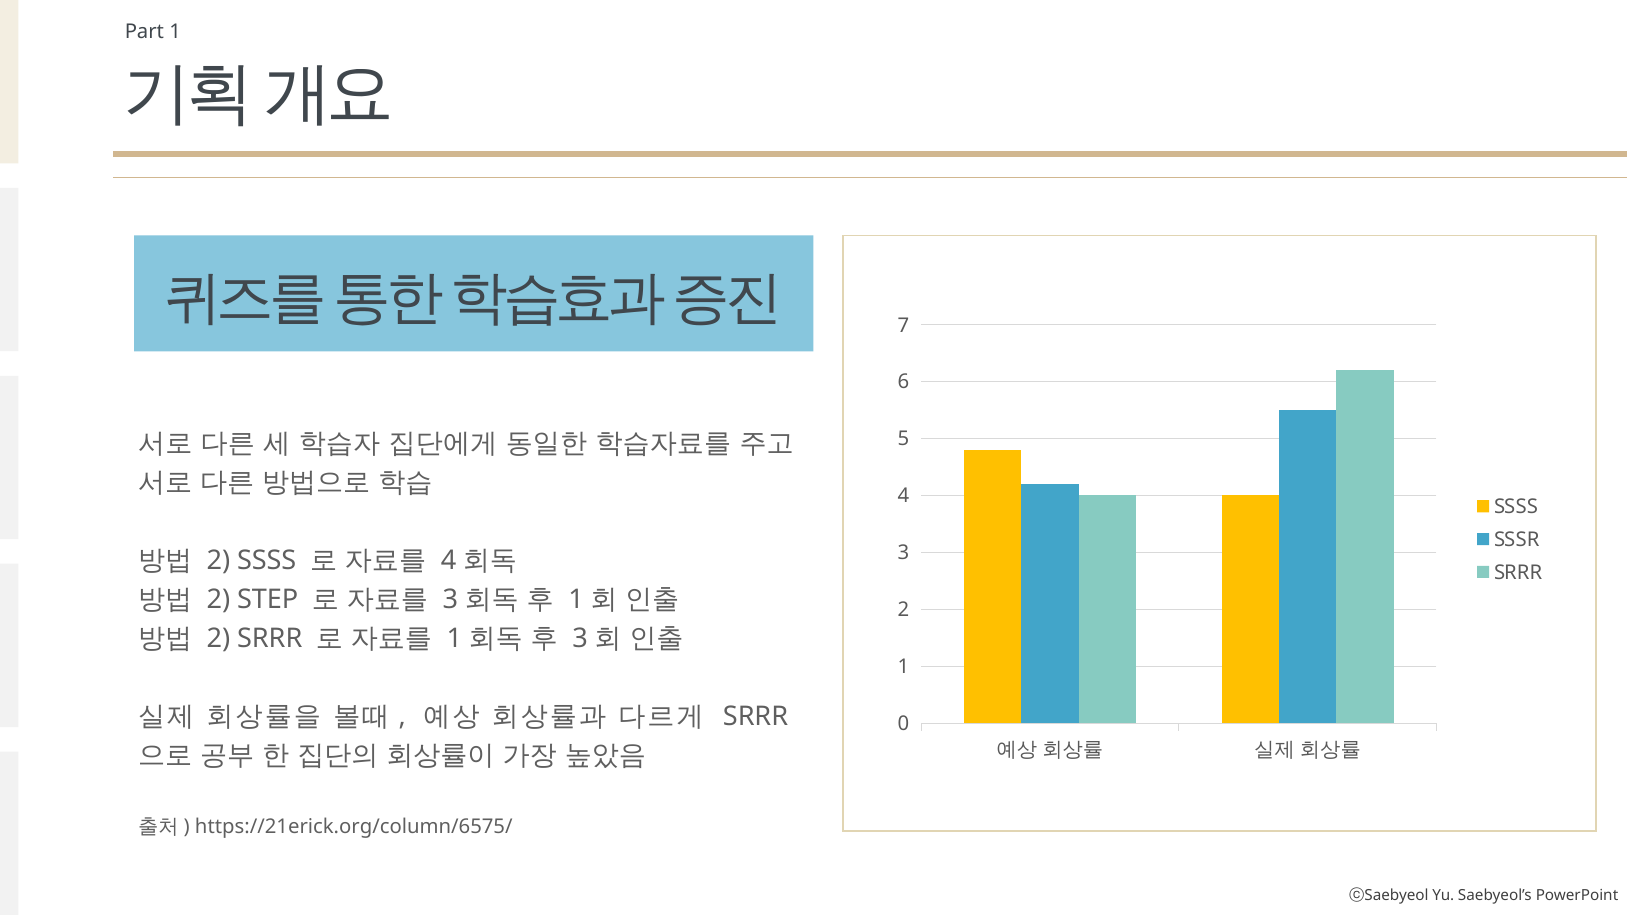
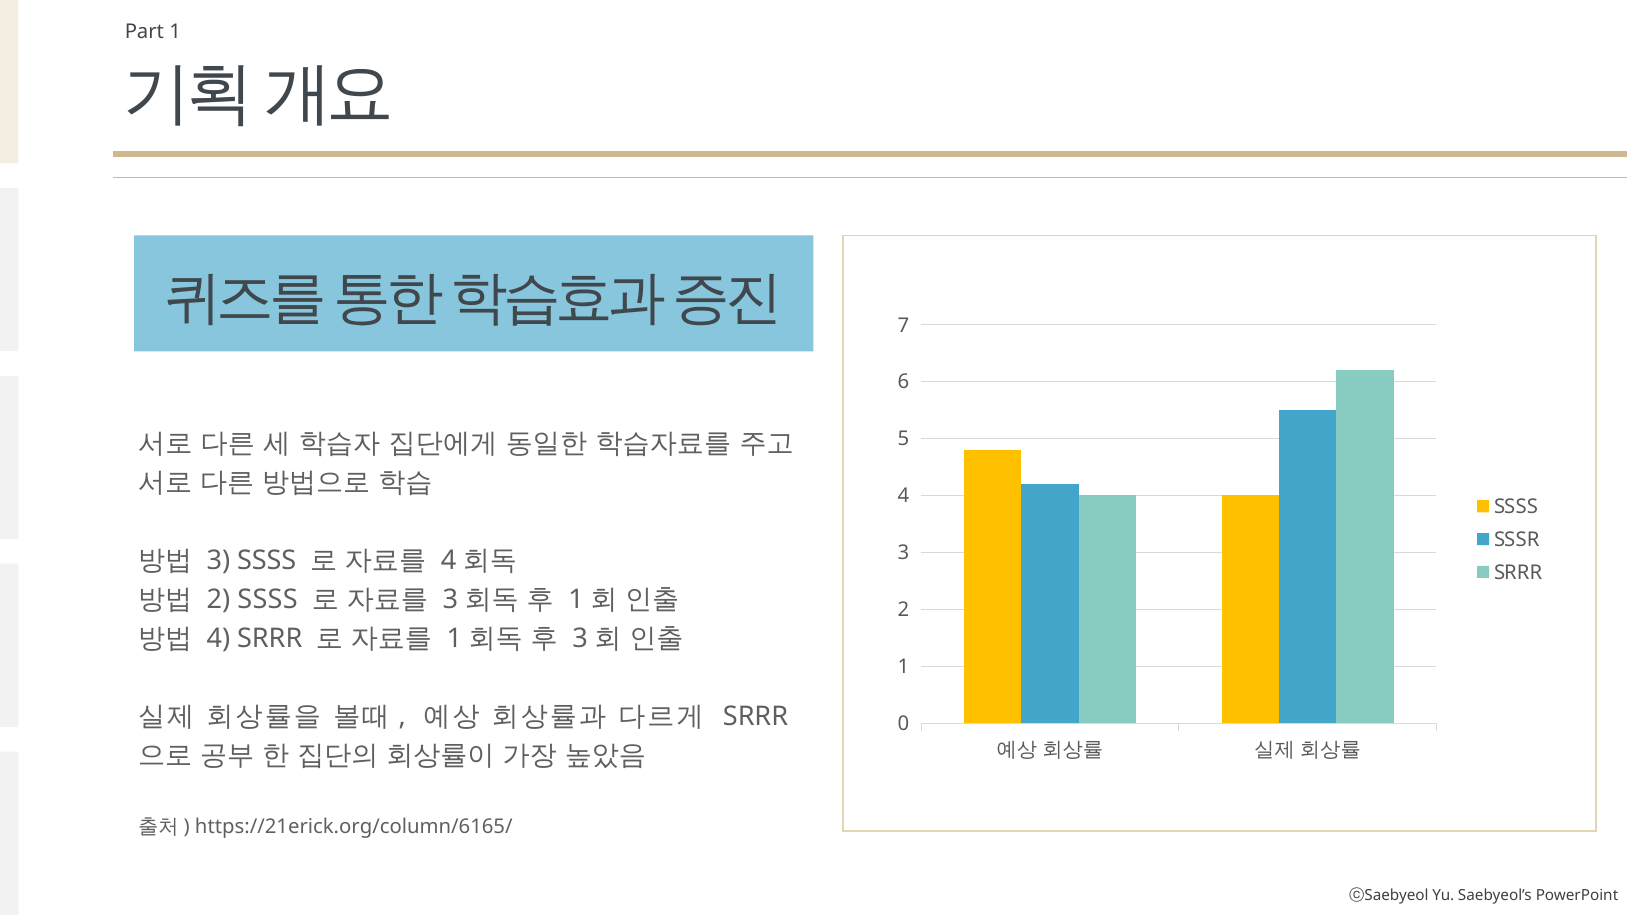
2: 2 -> 3 (218, 560)
2 STEP: STEP -> SSSS (268, 599)
2: 2 -> 4 (218, 638)
https://21erick.org/column/6575/: https://21erick.org/column/6575/ -> https://21erick.org/column/6165/ (354, 827)
